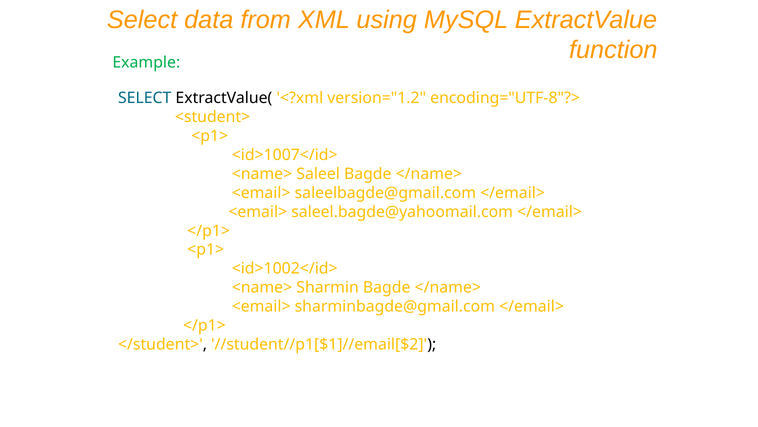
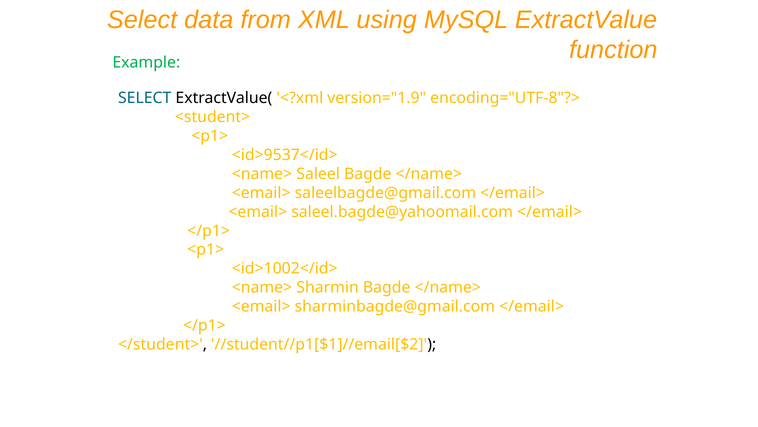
version="1.2: version="1.2 -> version="1.9 (377, 98)
<id>1007</id>: <id>1007</id> -> <id>9537</id> (285, 155)
